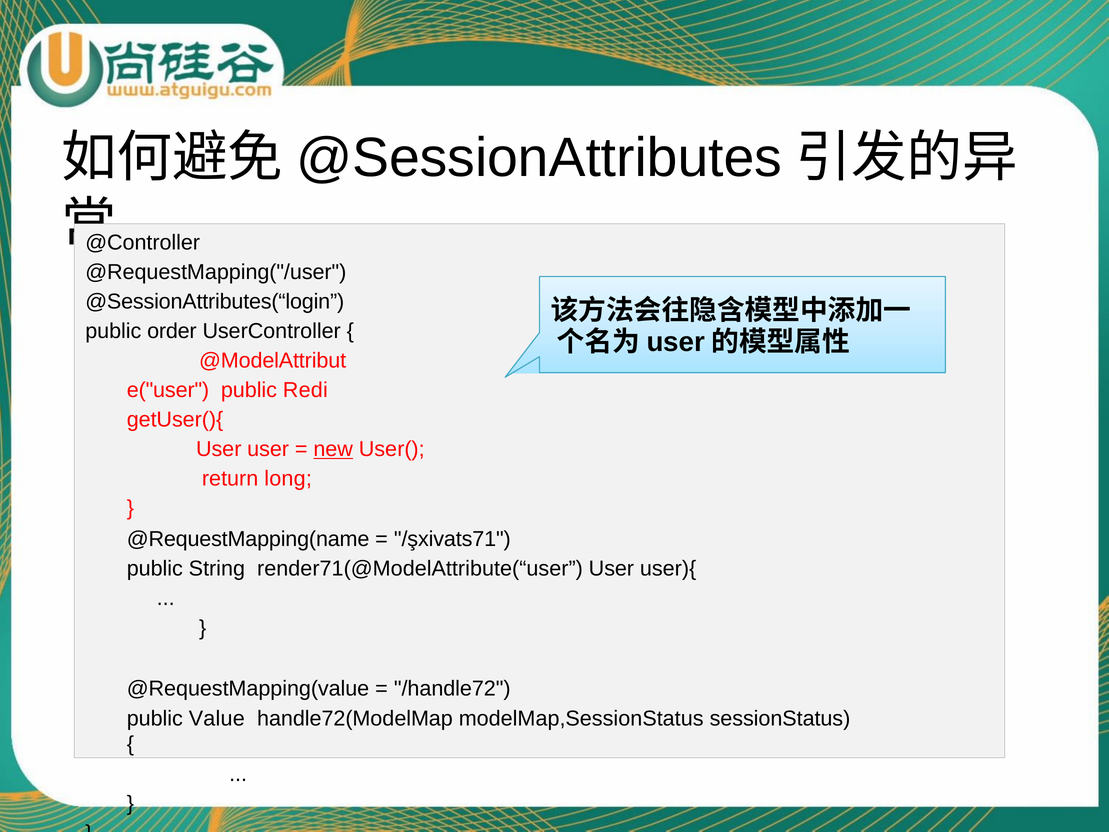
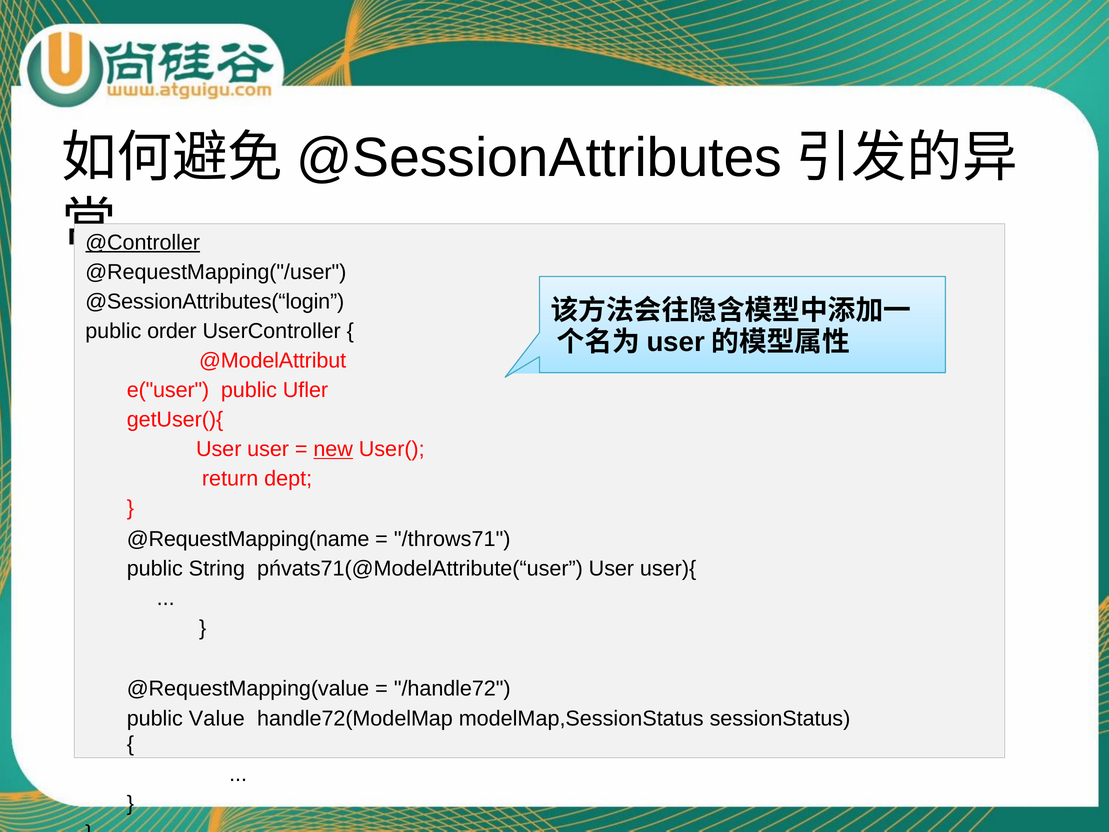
@Controller underline: none -> present (143, 242)
Redi: Redi -> Ufler (305, 390)
long: long -> dept (288, 479)
/şxivats71: /şxivats71 -> /throws71 (452, 539)
render71(@ModelAttribute(“user: render71(@ModelAttribute(“user -> pńvats71(@ModelAttribute(“user (420, 568)
